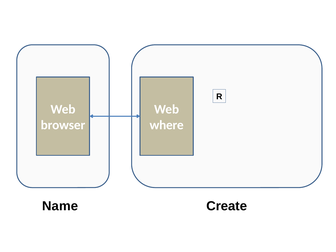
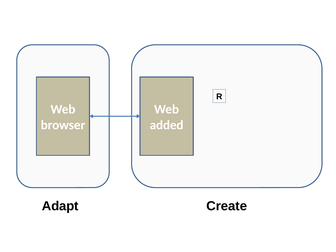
where: where -> added (167, 125)
Name: Name -> Adapt (60, 206)
